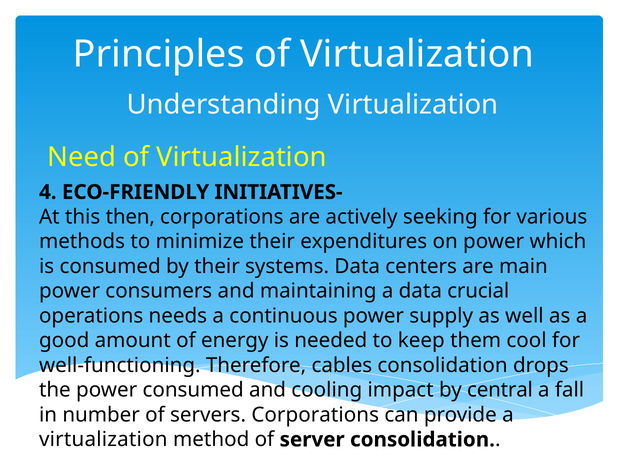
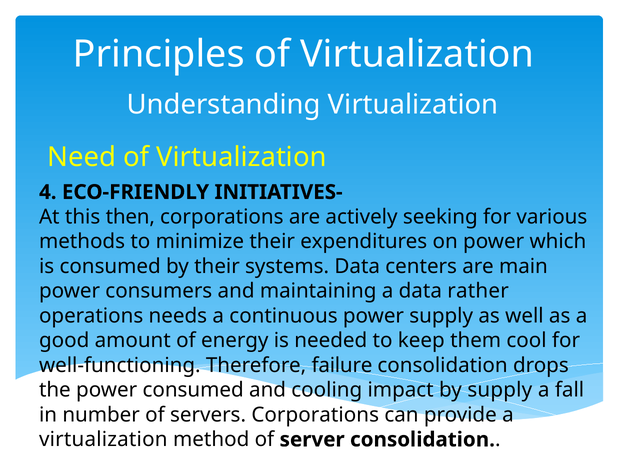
crucial: crucial -> rather (478, 291)
cables: cables -> failure (342, 365)
by central: central -> supply (500, 390)
